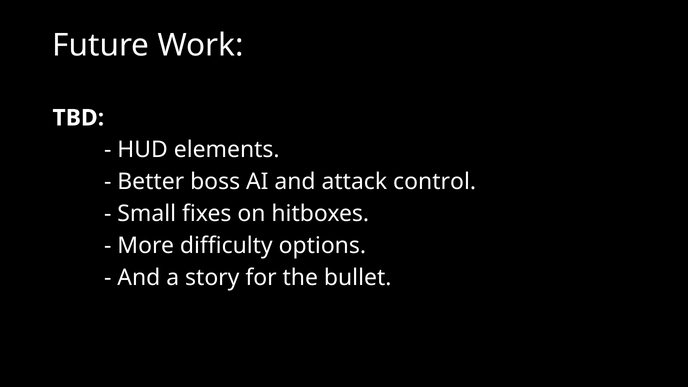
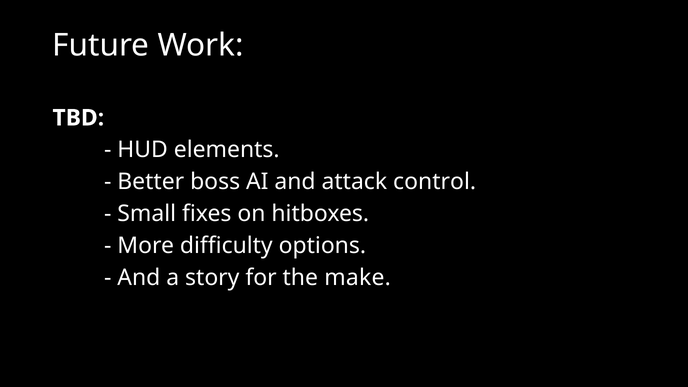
bullet: bullet -> make (358, 278)
